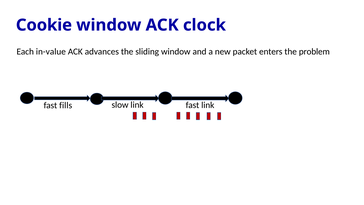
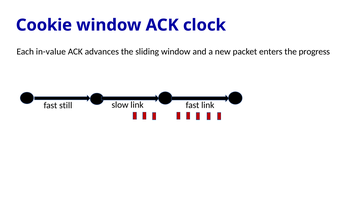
problem: problem -> progress (314, 52)
fills: fills -> still (66, 105)
